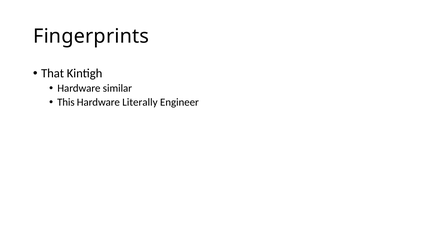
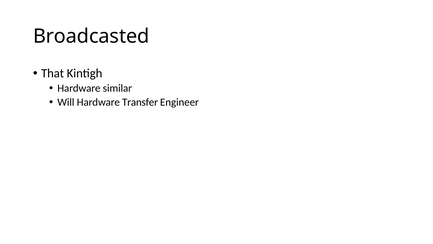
Fingerprints: Fingerprints -> Broadcasted (91, 36)
This: This -> Will (66, 102)
Literally: Literally -> Transfer (140, 102)
